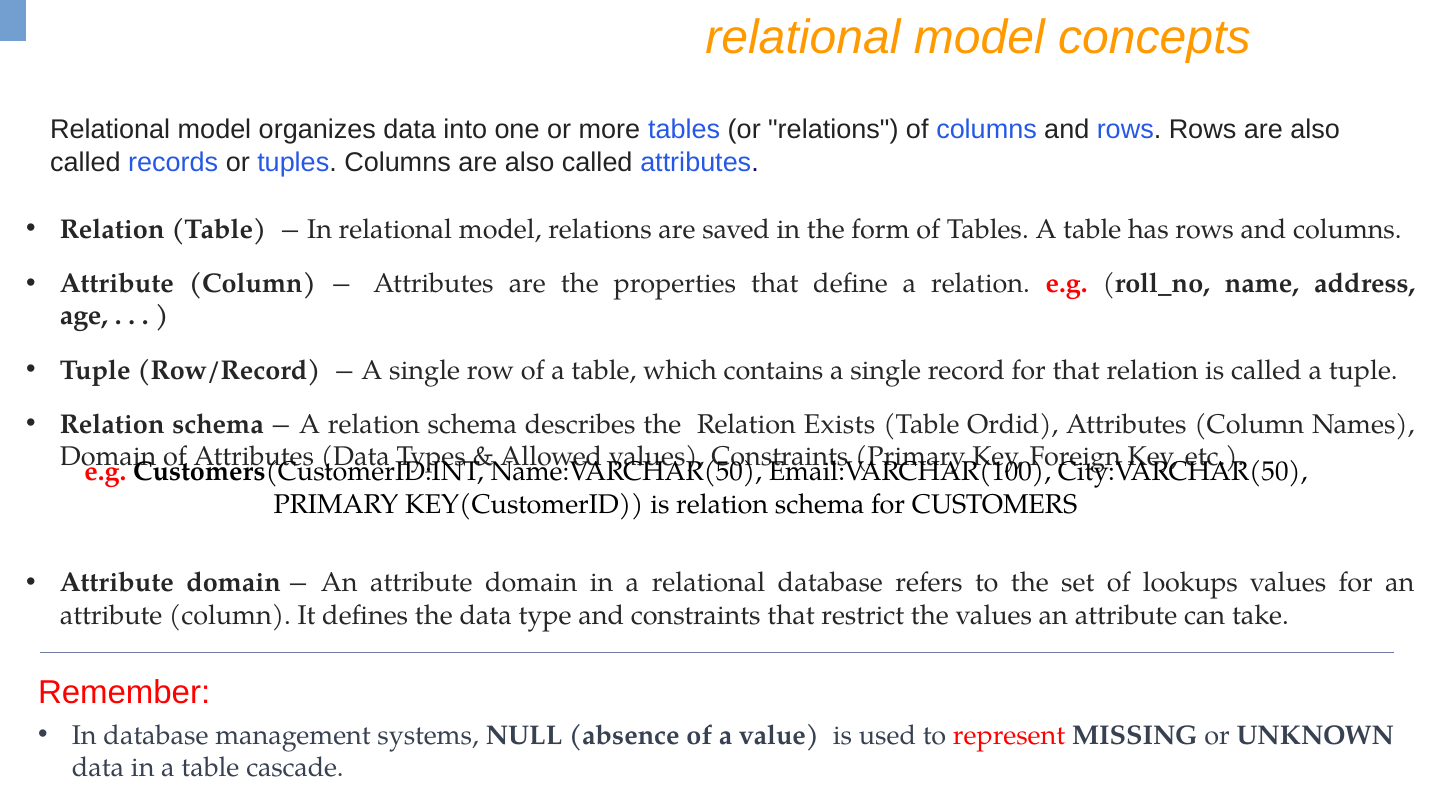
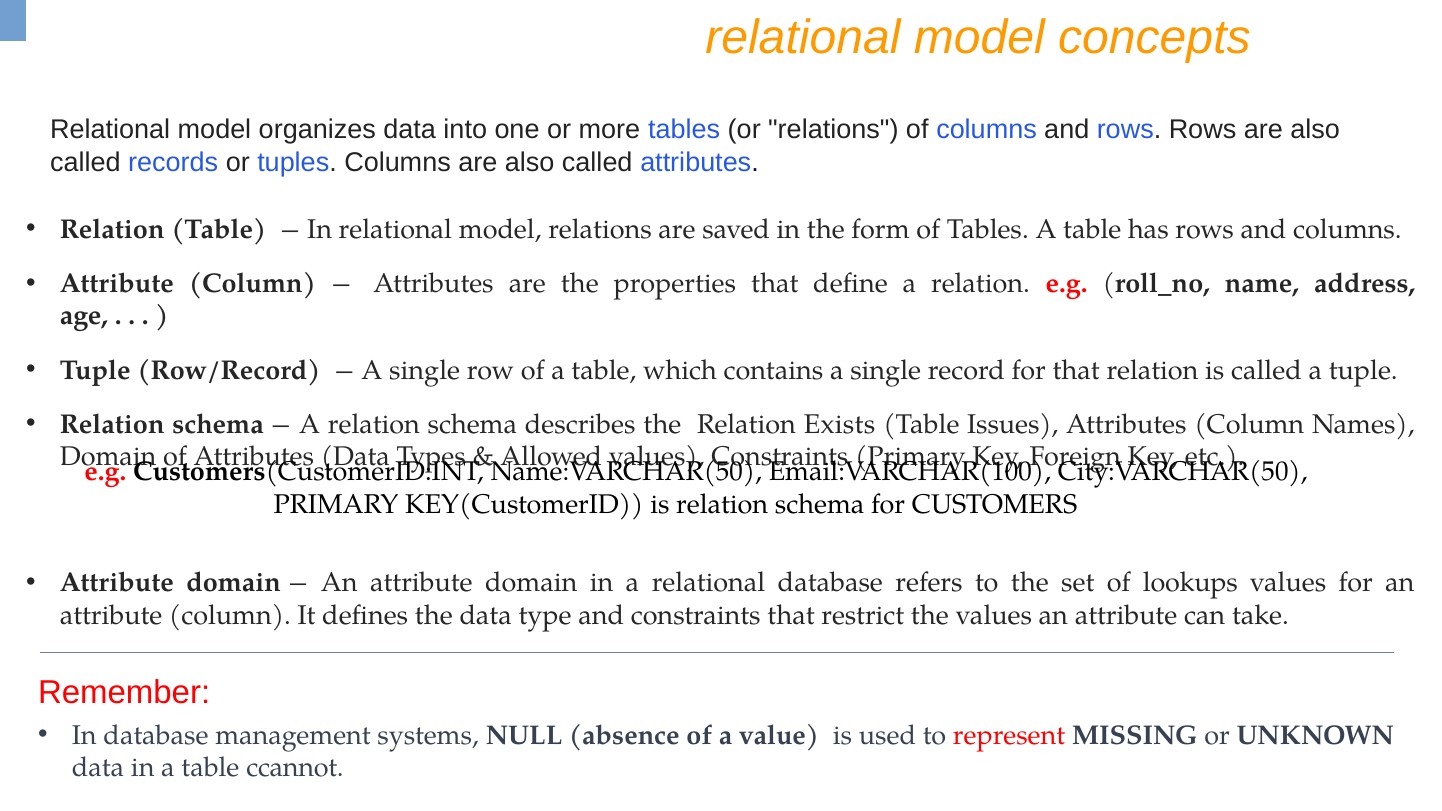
Ordid: Ordid -> Issues (1013, 424)
cascade: cascade -> ccannot (295, 768)
